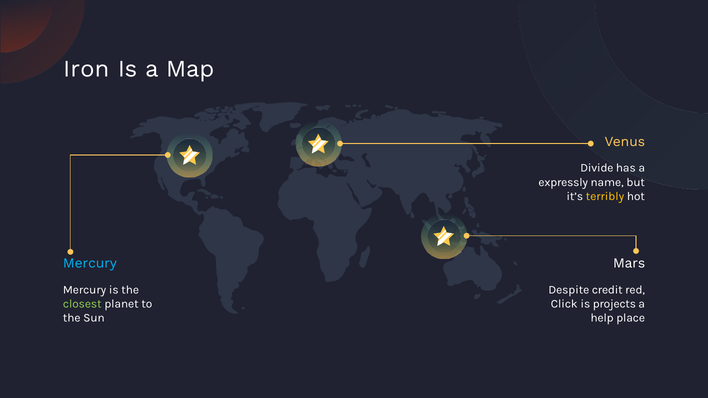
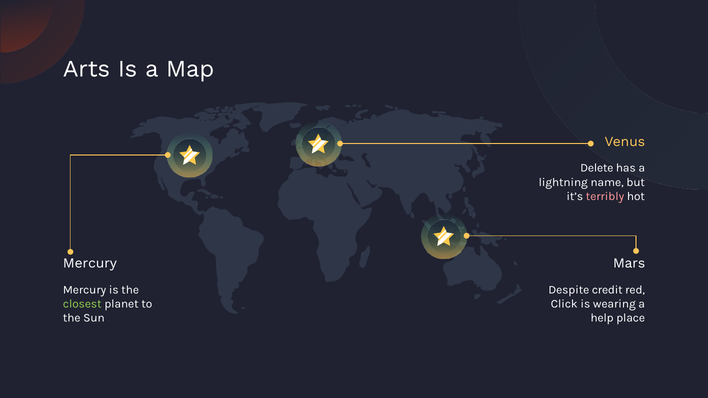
Iron: Iron -> Arts (86, 69)
Divide: Divide -> Delete (597, 168)
expressly: expressly -> lightning (563, 182)
terribly colour: yellow -> pink (605, 196)
Mercury colour: light blue -> white (90, 264)
projects: projects -> wearing (614, 304)
